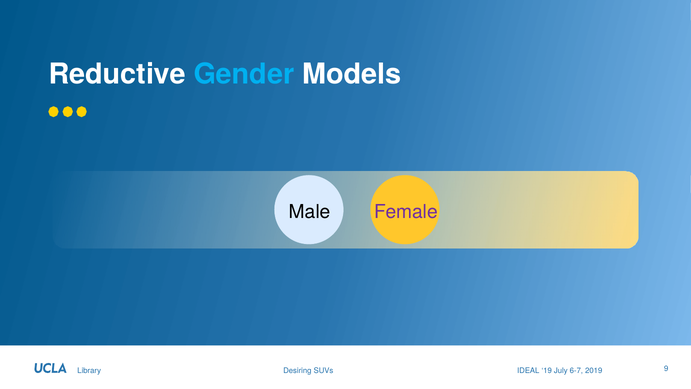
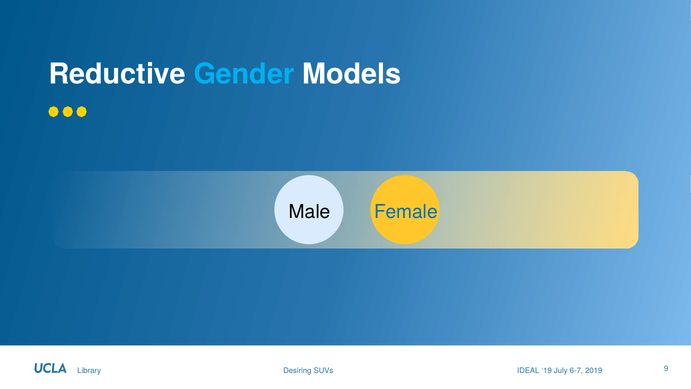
Female colour: purple -> blue (406, 212)
